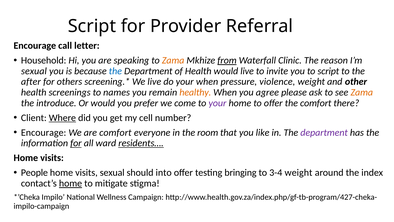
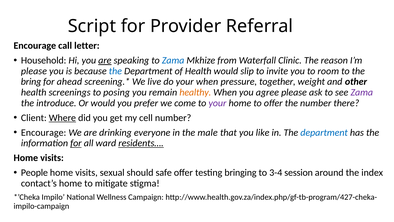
are underline: none -> present (105, 60)
Zama colour: orange -> blue (173, 60)
from underline: present -> none (227, 60)
sexual: sexual -> please (34, 71)
would live: live -> slip (247, 71)
to script: script -> room (328, 71)
after: after -> bring (31, 82)
others: others -> ahead (69, 82)
violence: violence -> together (277, 82)
names: names -> posing (117, 92)
Zama colour: orange -> purple (362, 92)
the comfort: comfort -> number (316, 103)
are comfort: comfort -> drinking (115, 132)
room: room -> male (208, 132)
department colour: purple -> blue (324, 132)
into: into -> safe (164, 172)
3-4 weight: weight -> session (299, 172)
home underline: present -> none (71, 183)
